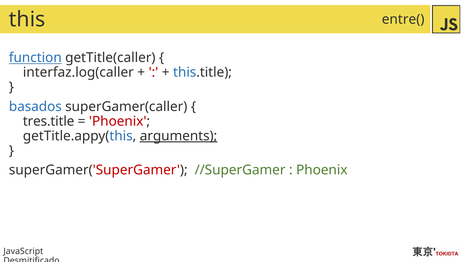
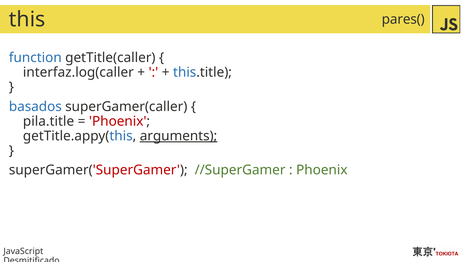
entre(: entre( -> pares( (403, 19)
function underline: present -> none (35, 58)
tres.title: tres.title -> pila.title (49, 121)
